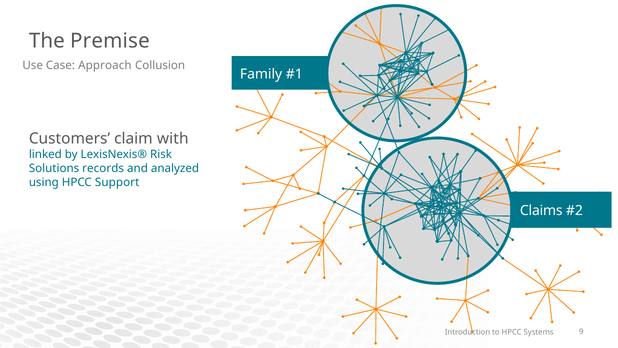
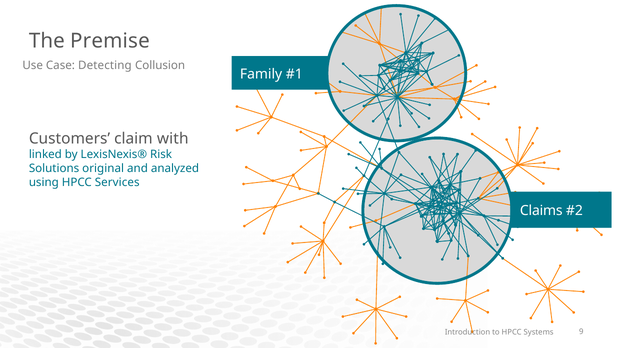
Approach: Approach -> Detecting (105, 65)
records: records -> original (103, 168)
Support: Support -> Services (117, 182)
